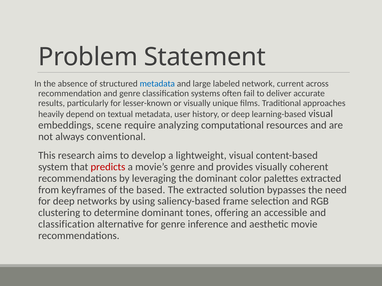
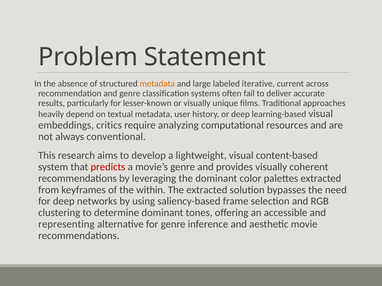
metadata colour: blue -> orange (157, 84)
network: network -> iterative (258, 84)
scene: scene -> critics (109, 125)
based: based -> within (151, 190)
classification: classification -> representing (66, 224)
